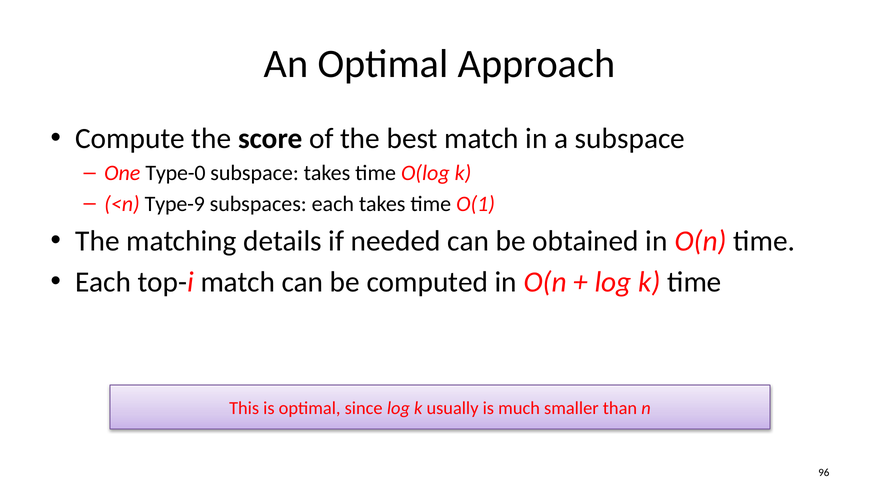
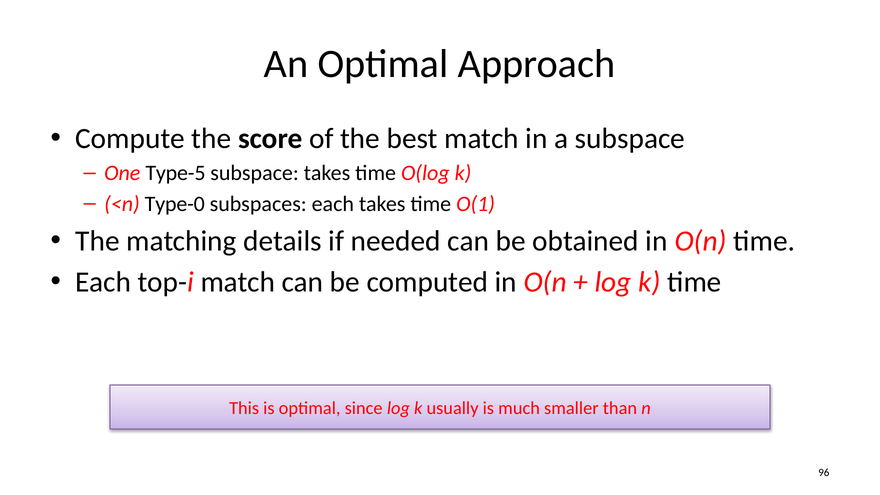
Type-0: Type-0 -> Type-5 (175, 173)
Type-9: Type-9 -> Type-0 (175, 204)
